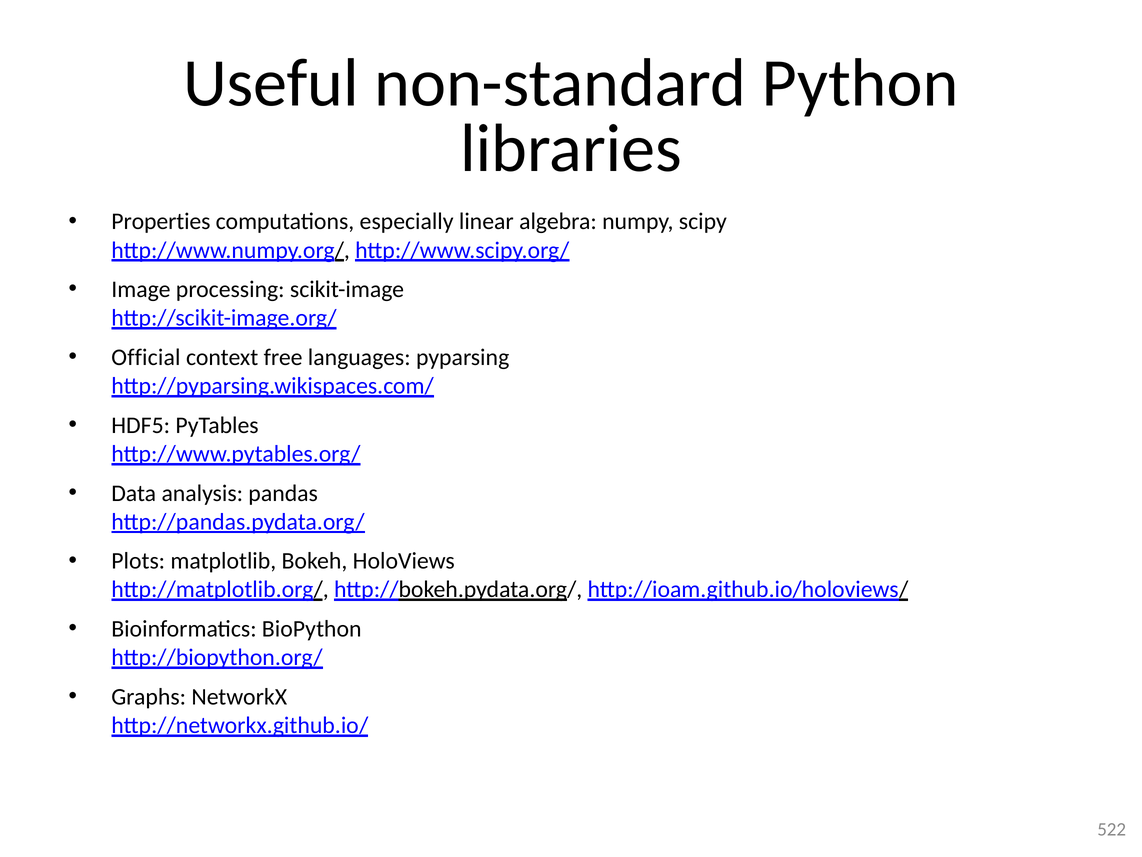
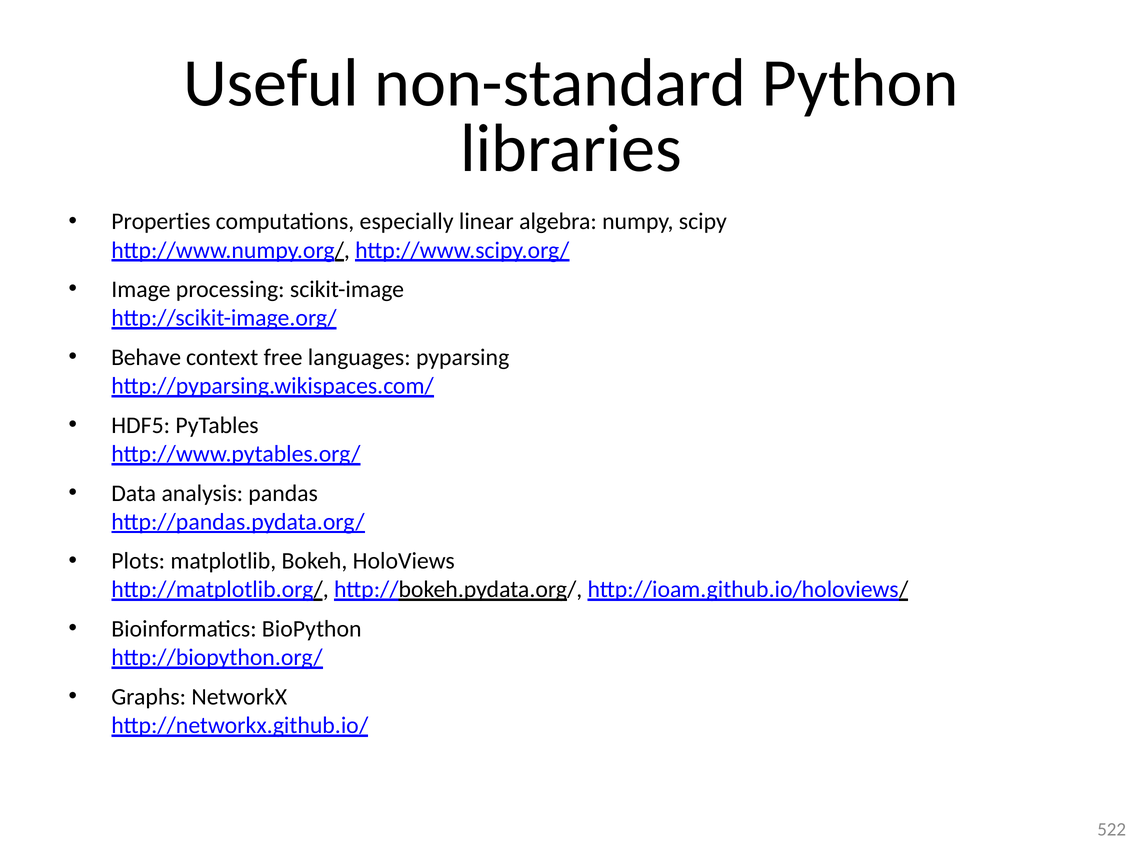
Official: Official -> Behave (146, 357)
